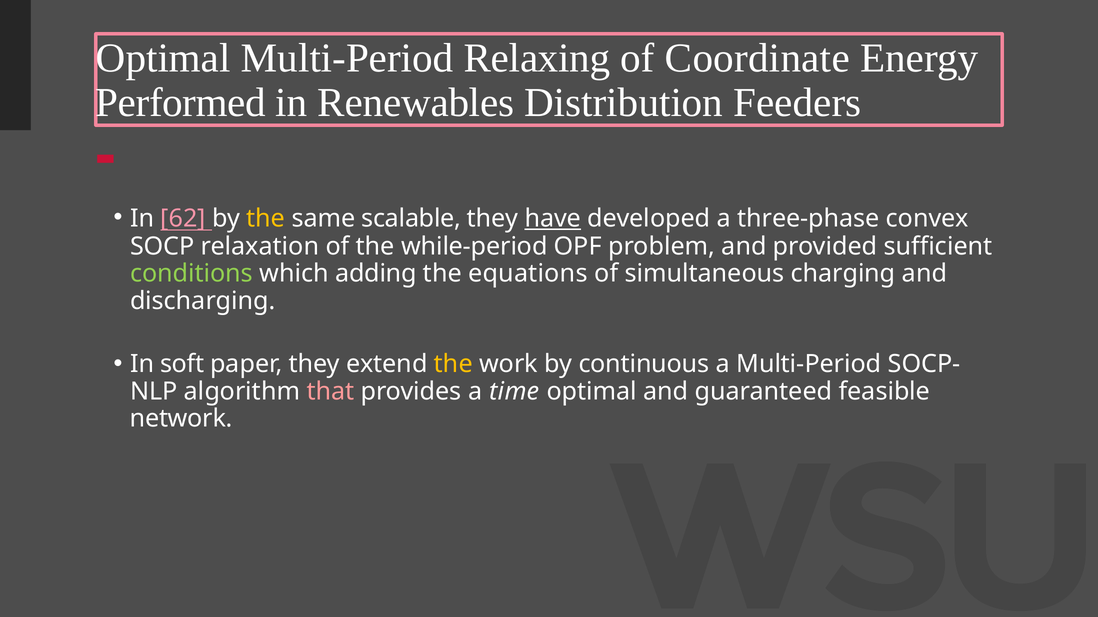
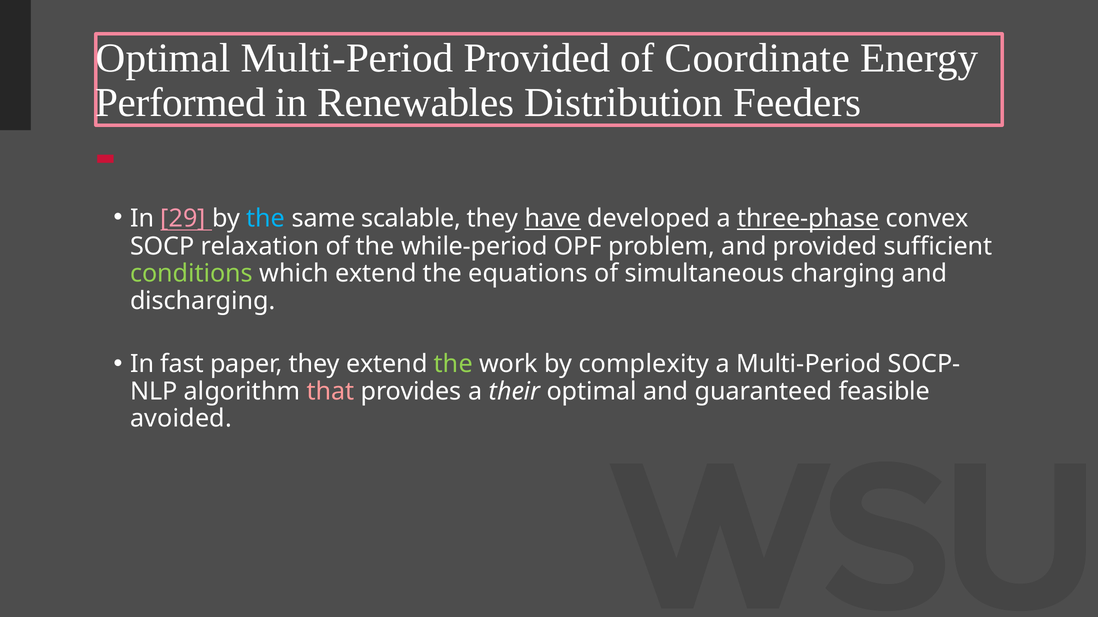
Multi-Period Relaxing: Relaxing -> Provided (537, 58)
62: 62 -> 29 (183, 219)
the colour: yellow -> light blue (266, 219)
three-phase underline: none -> present (808, 219)
which adding: adding -> extend (376, 274)
soft: soft -> fast (182, 364)
the colour: yellow -> light green (453, 364)
continuous: continuous -> complexity (644, 364)
time: time -> their (515, 392)
network: network -> avoided (181, 419)
